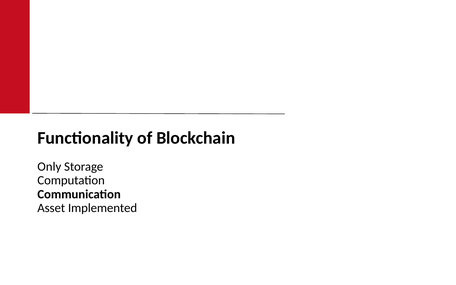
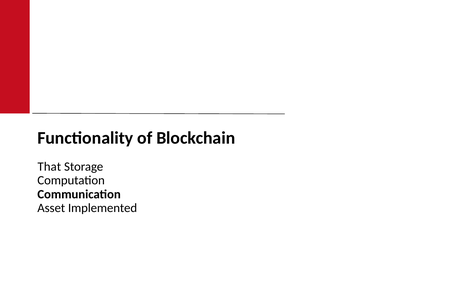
Only: Only -> That (49, 167)
